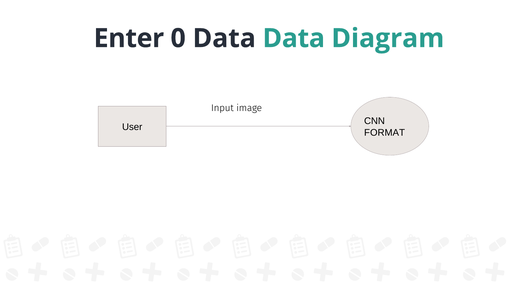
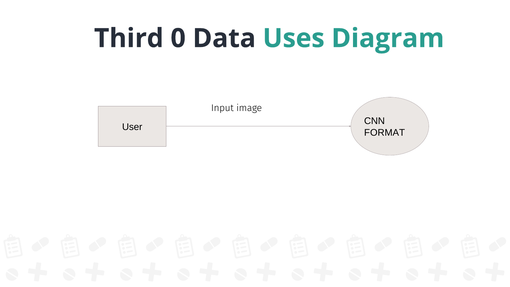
Enter: Enter -> Third (129, 38)
Data Data: Data -> Uses (294, 38)
